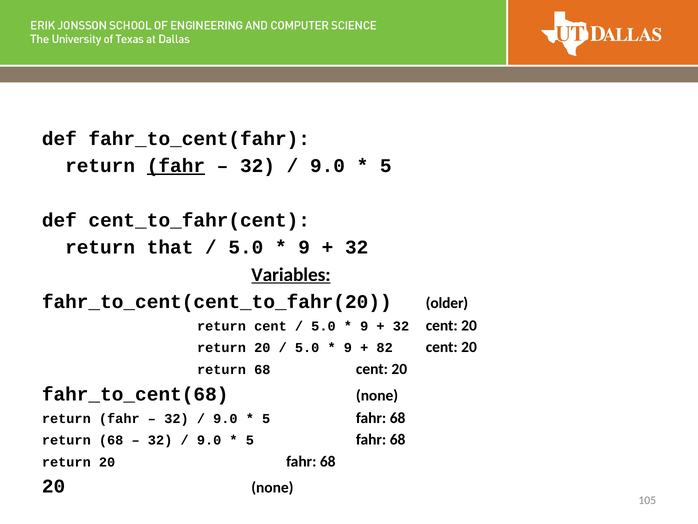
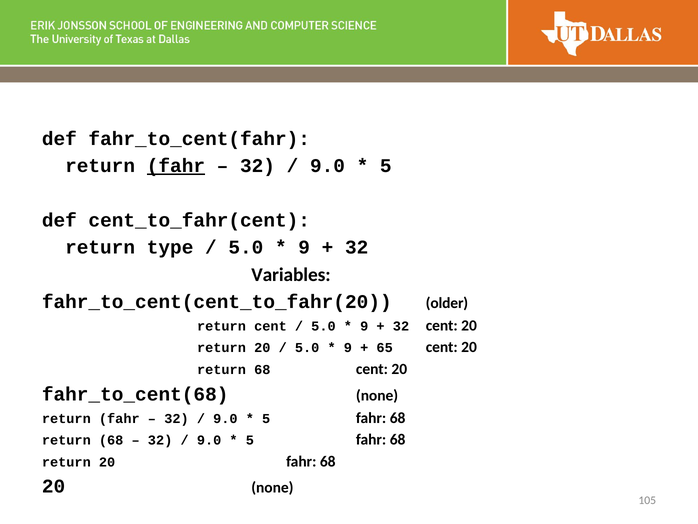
that: that -> type (170, 247)
Variables underline: present -> none (291, 274)
82: 82 -> 65 (385, 348)
